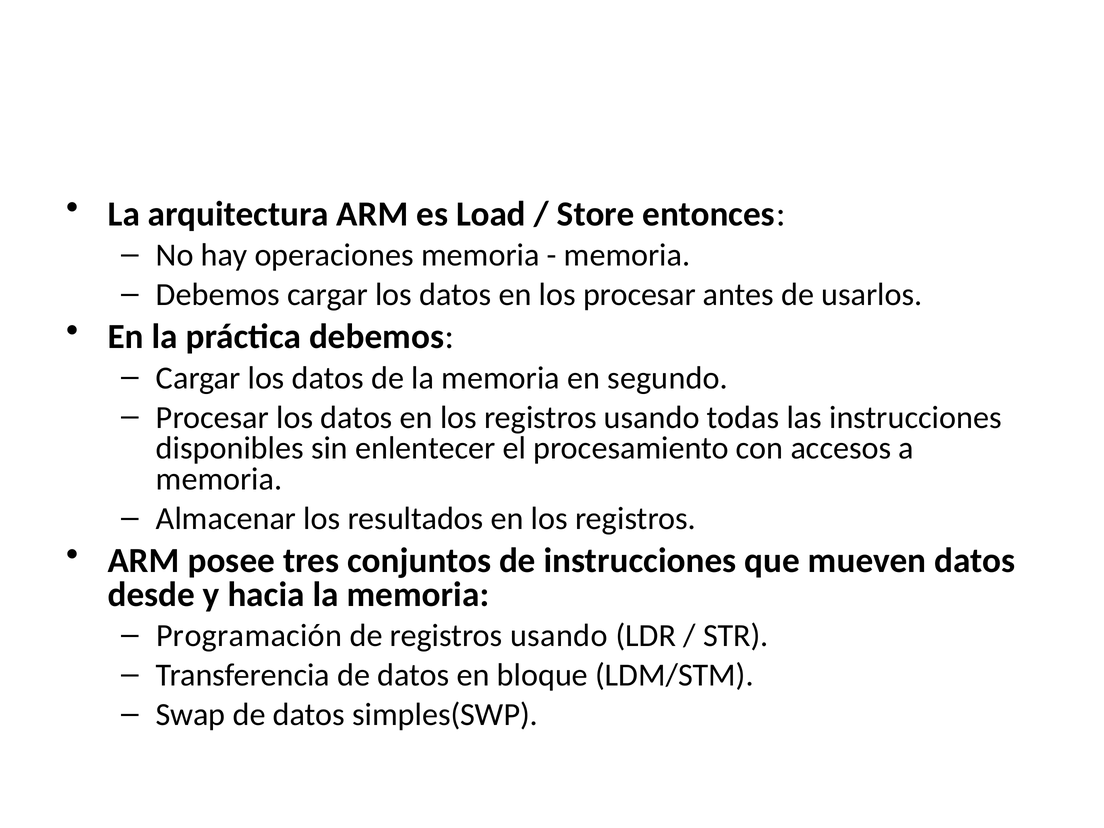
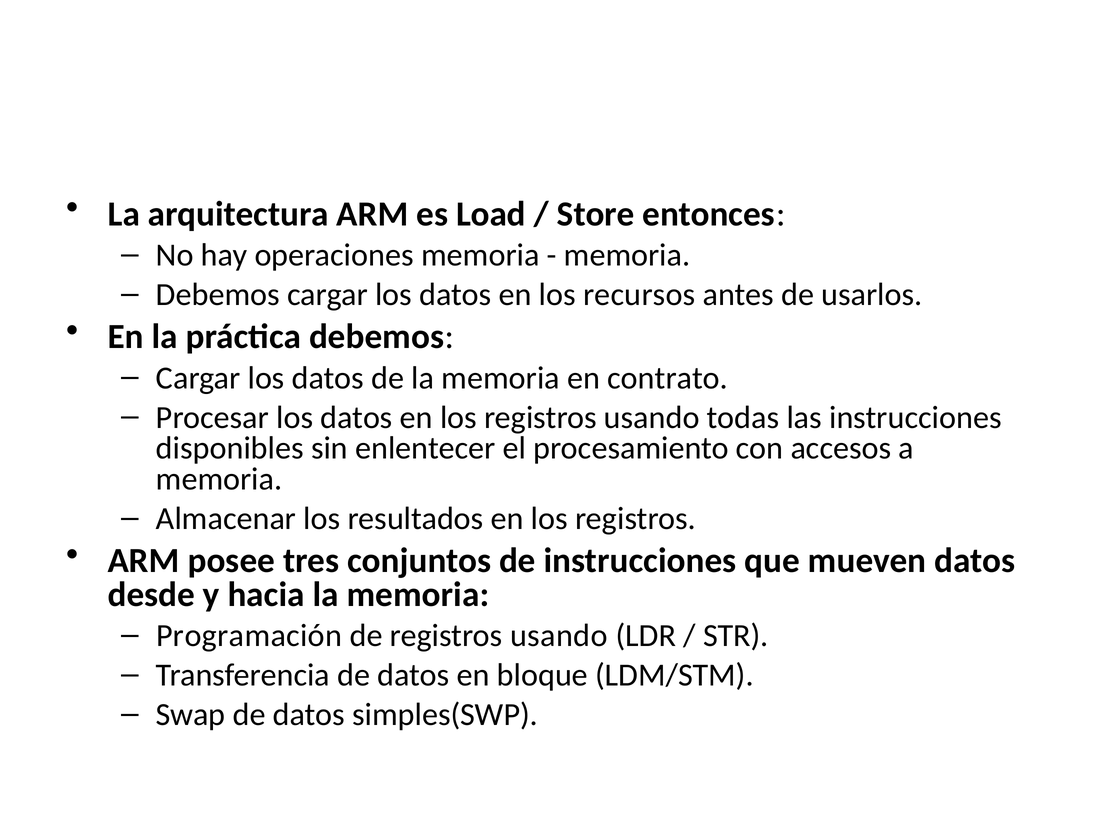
los procesar: procesar -> recursos (639, 295)
segundo: segundo -> contrato (668, 378)
